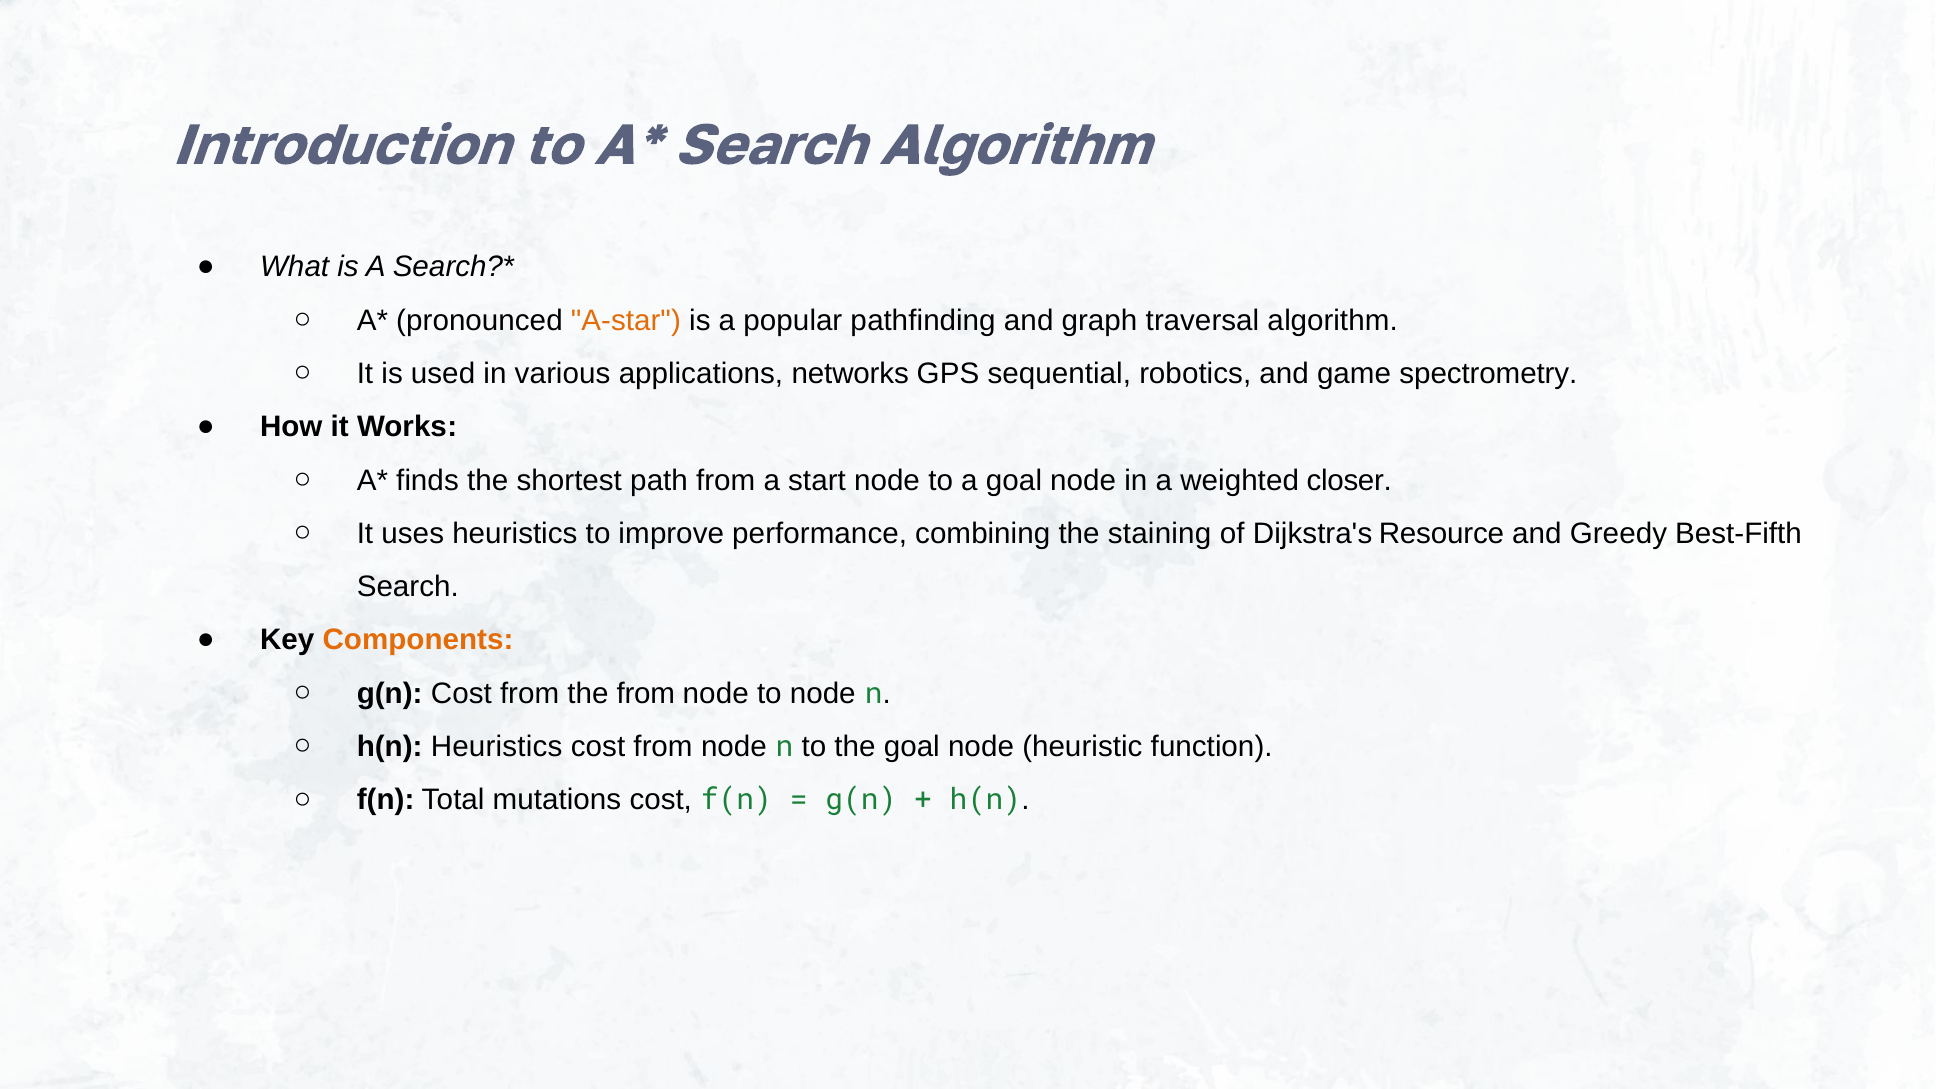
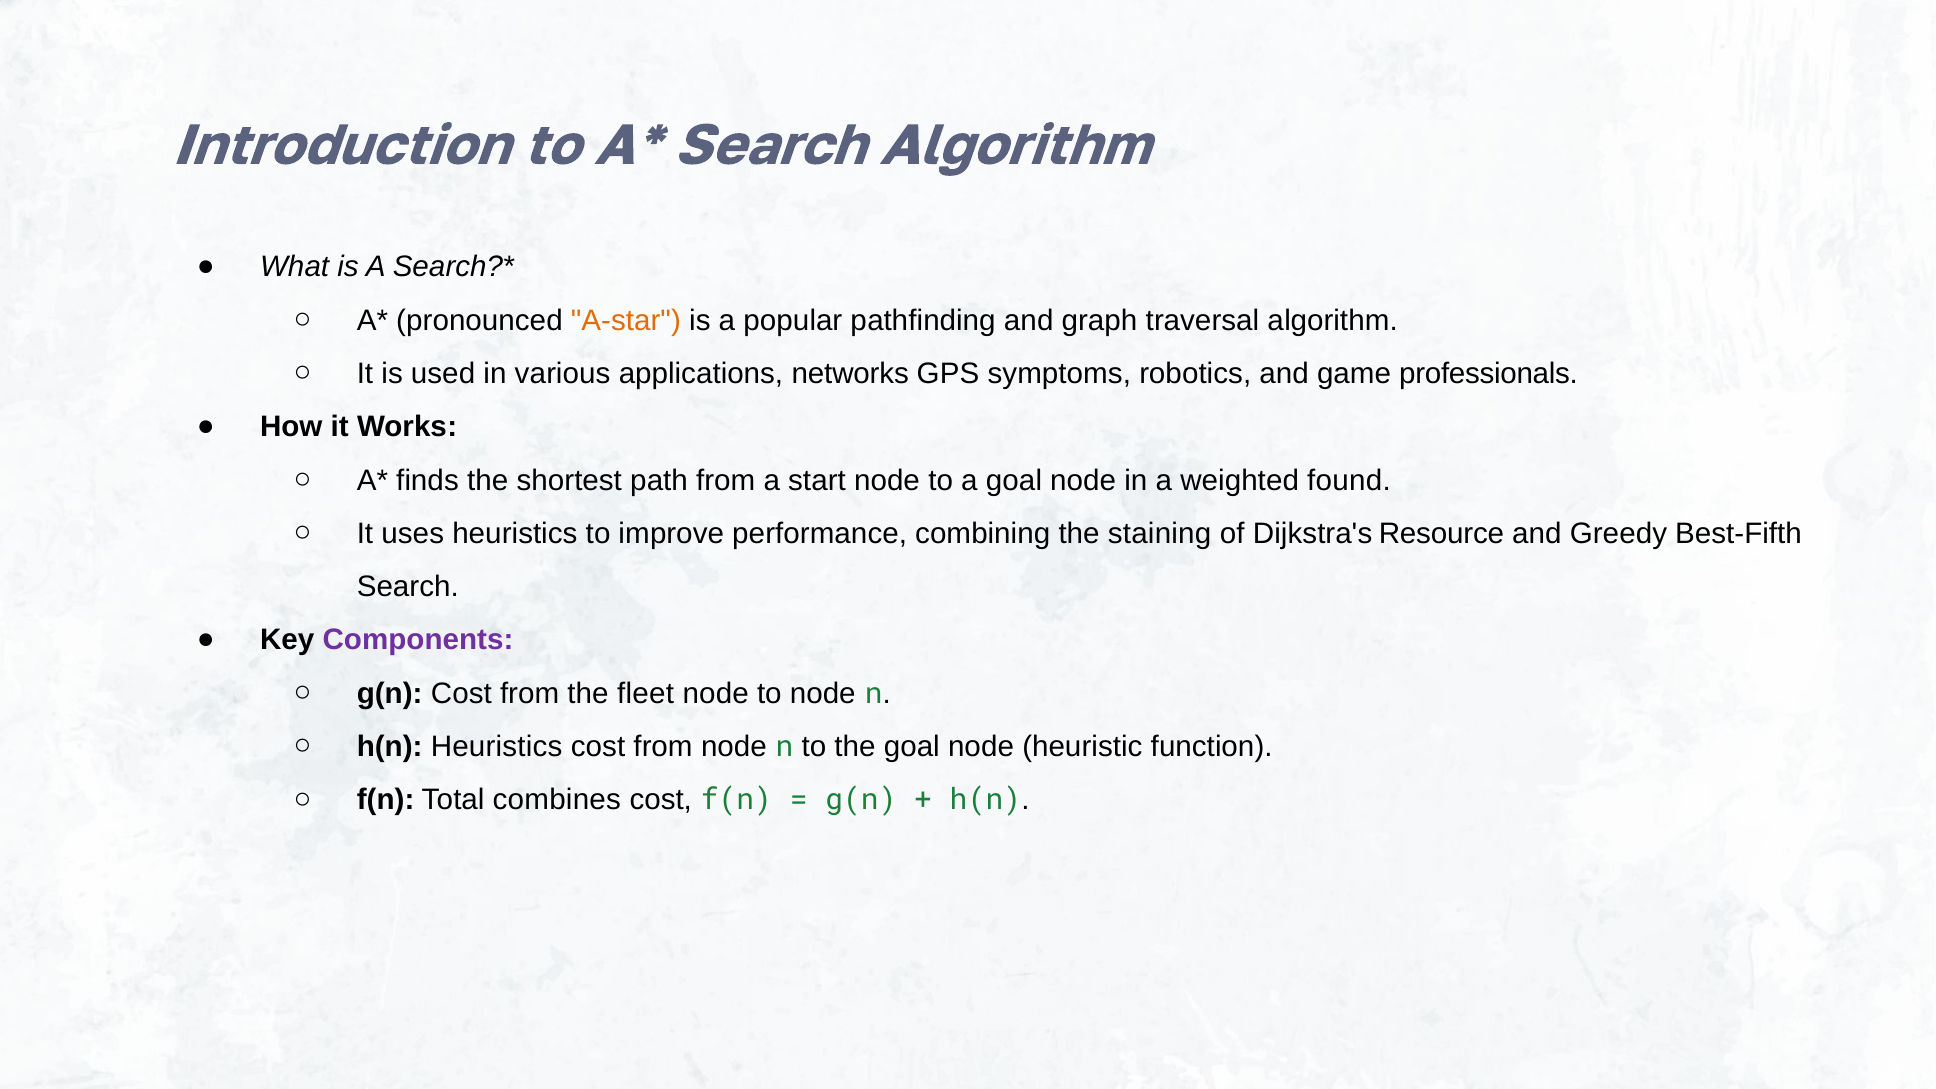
sequential: sequential -> symptoms (1059, 374)
spectrometry: spectrometry -> professionals (1488, 374)
closer: closer -> found (1349, 480)
Components colour: orange -> purple (418, 640)
the from: from -> fleet (646, 693)
mutations: mutations -> combines (557, 800)
